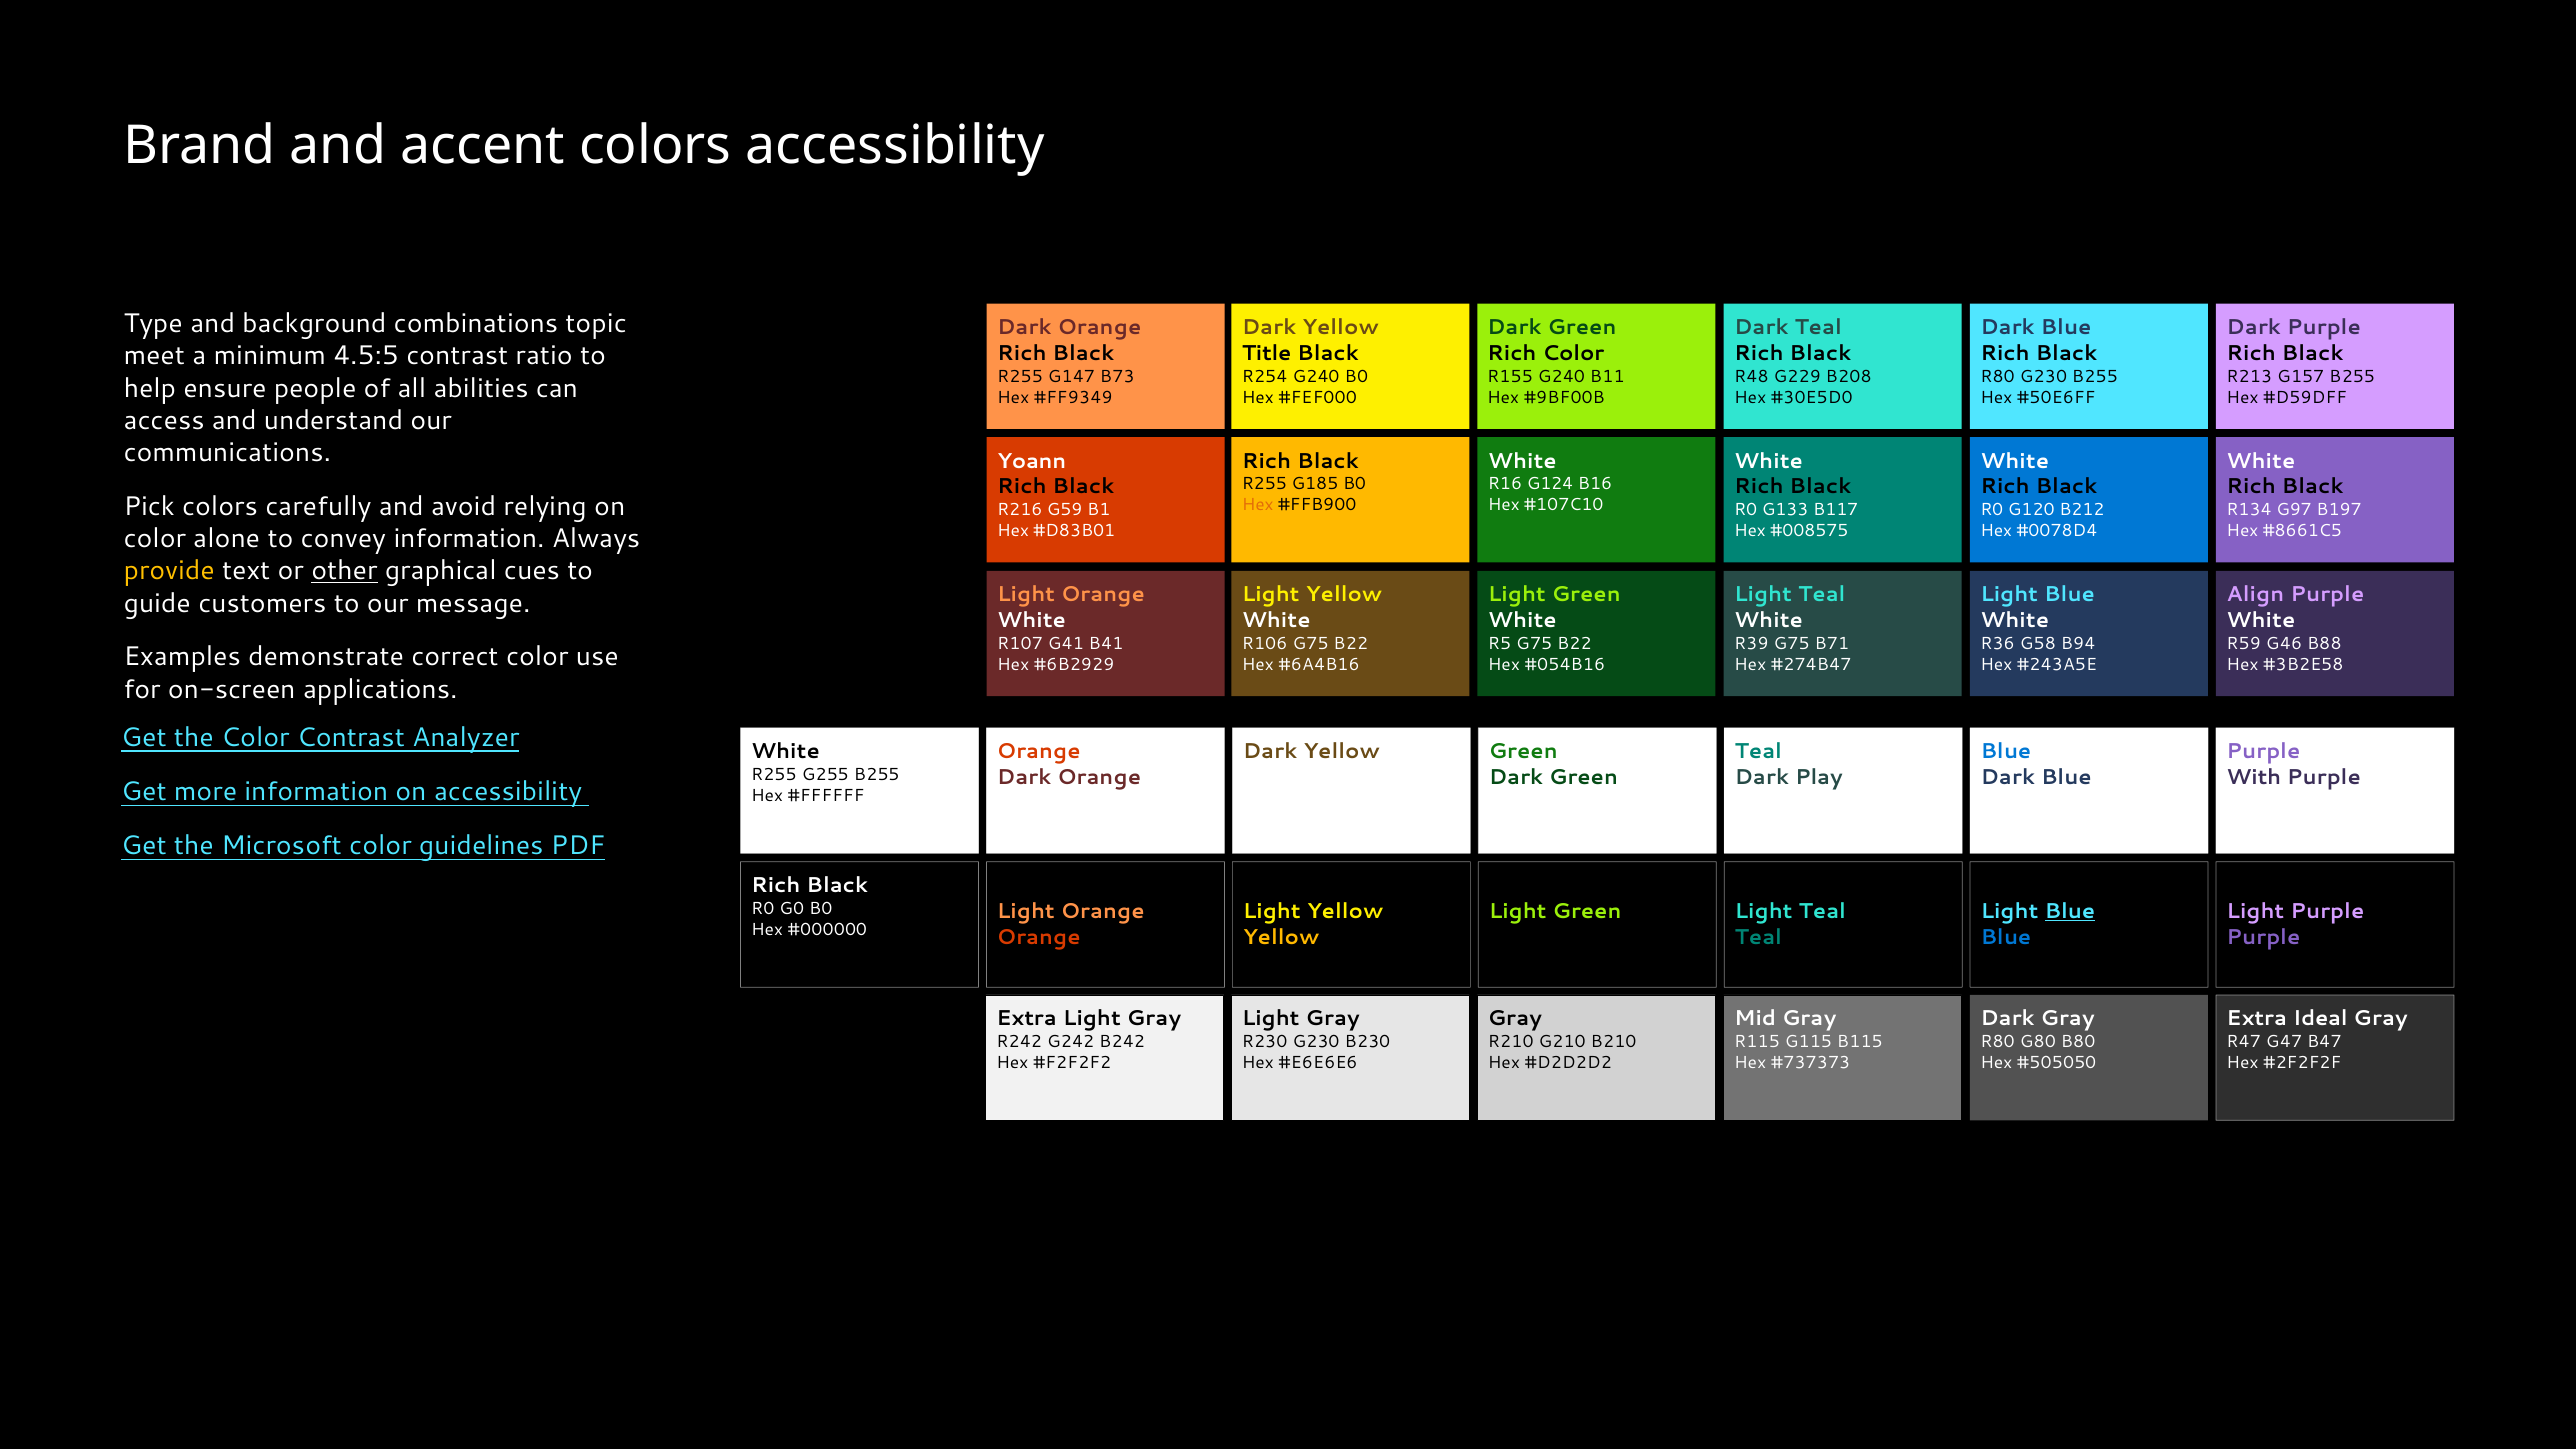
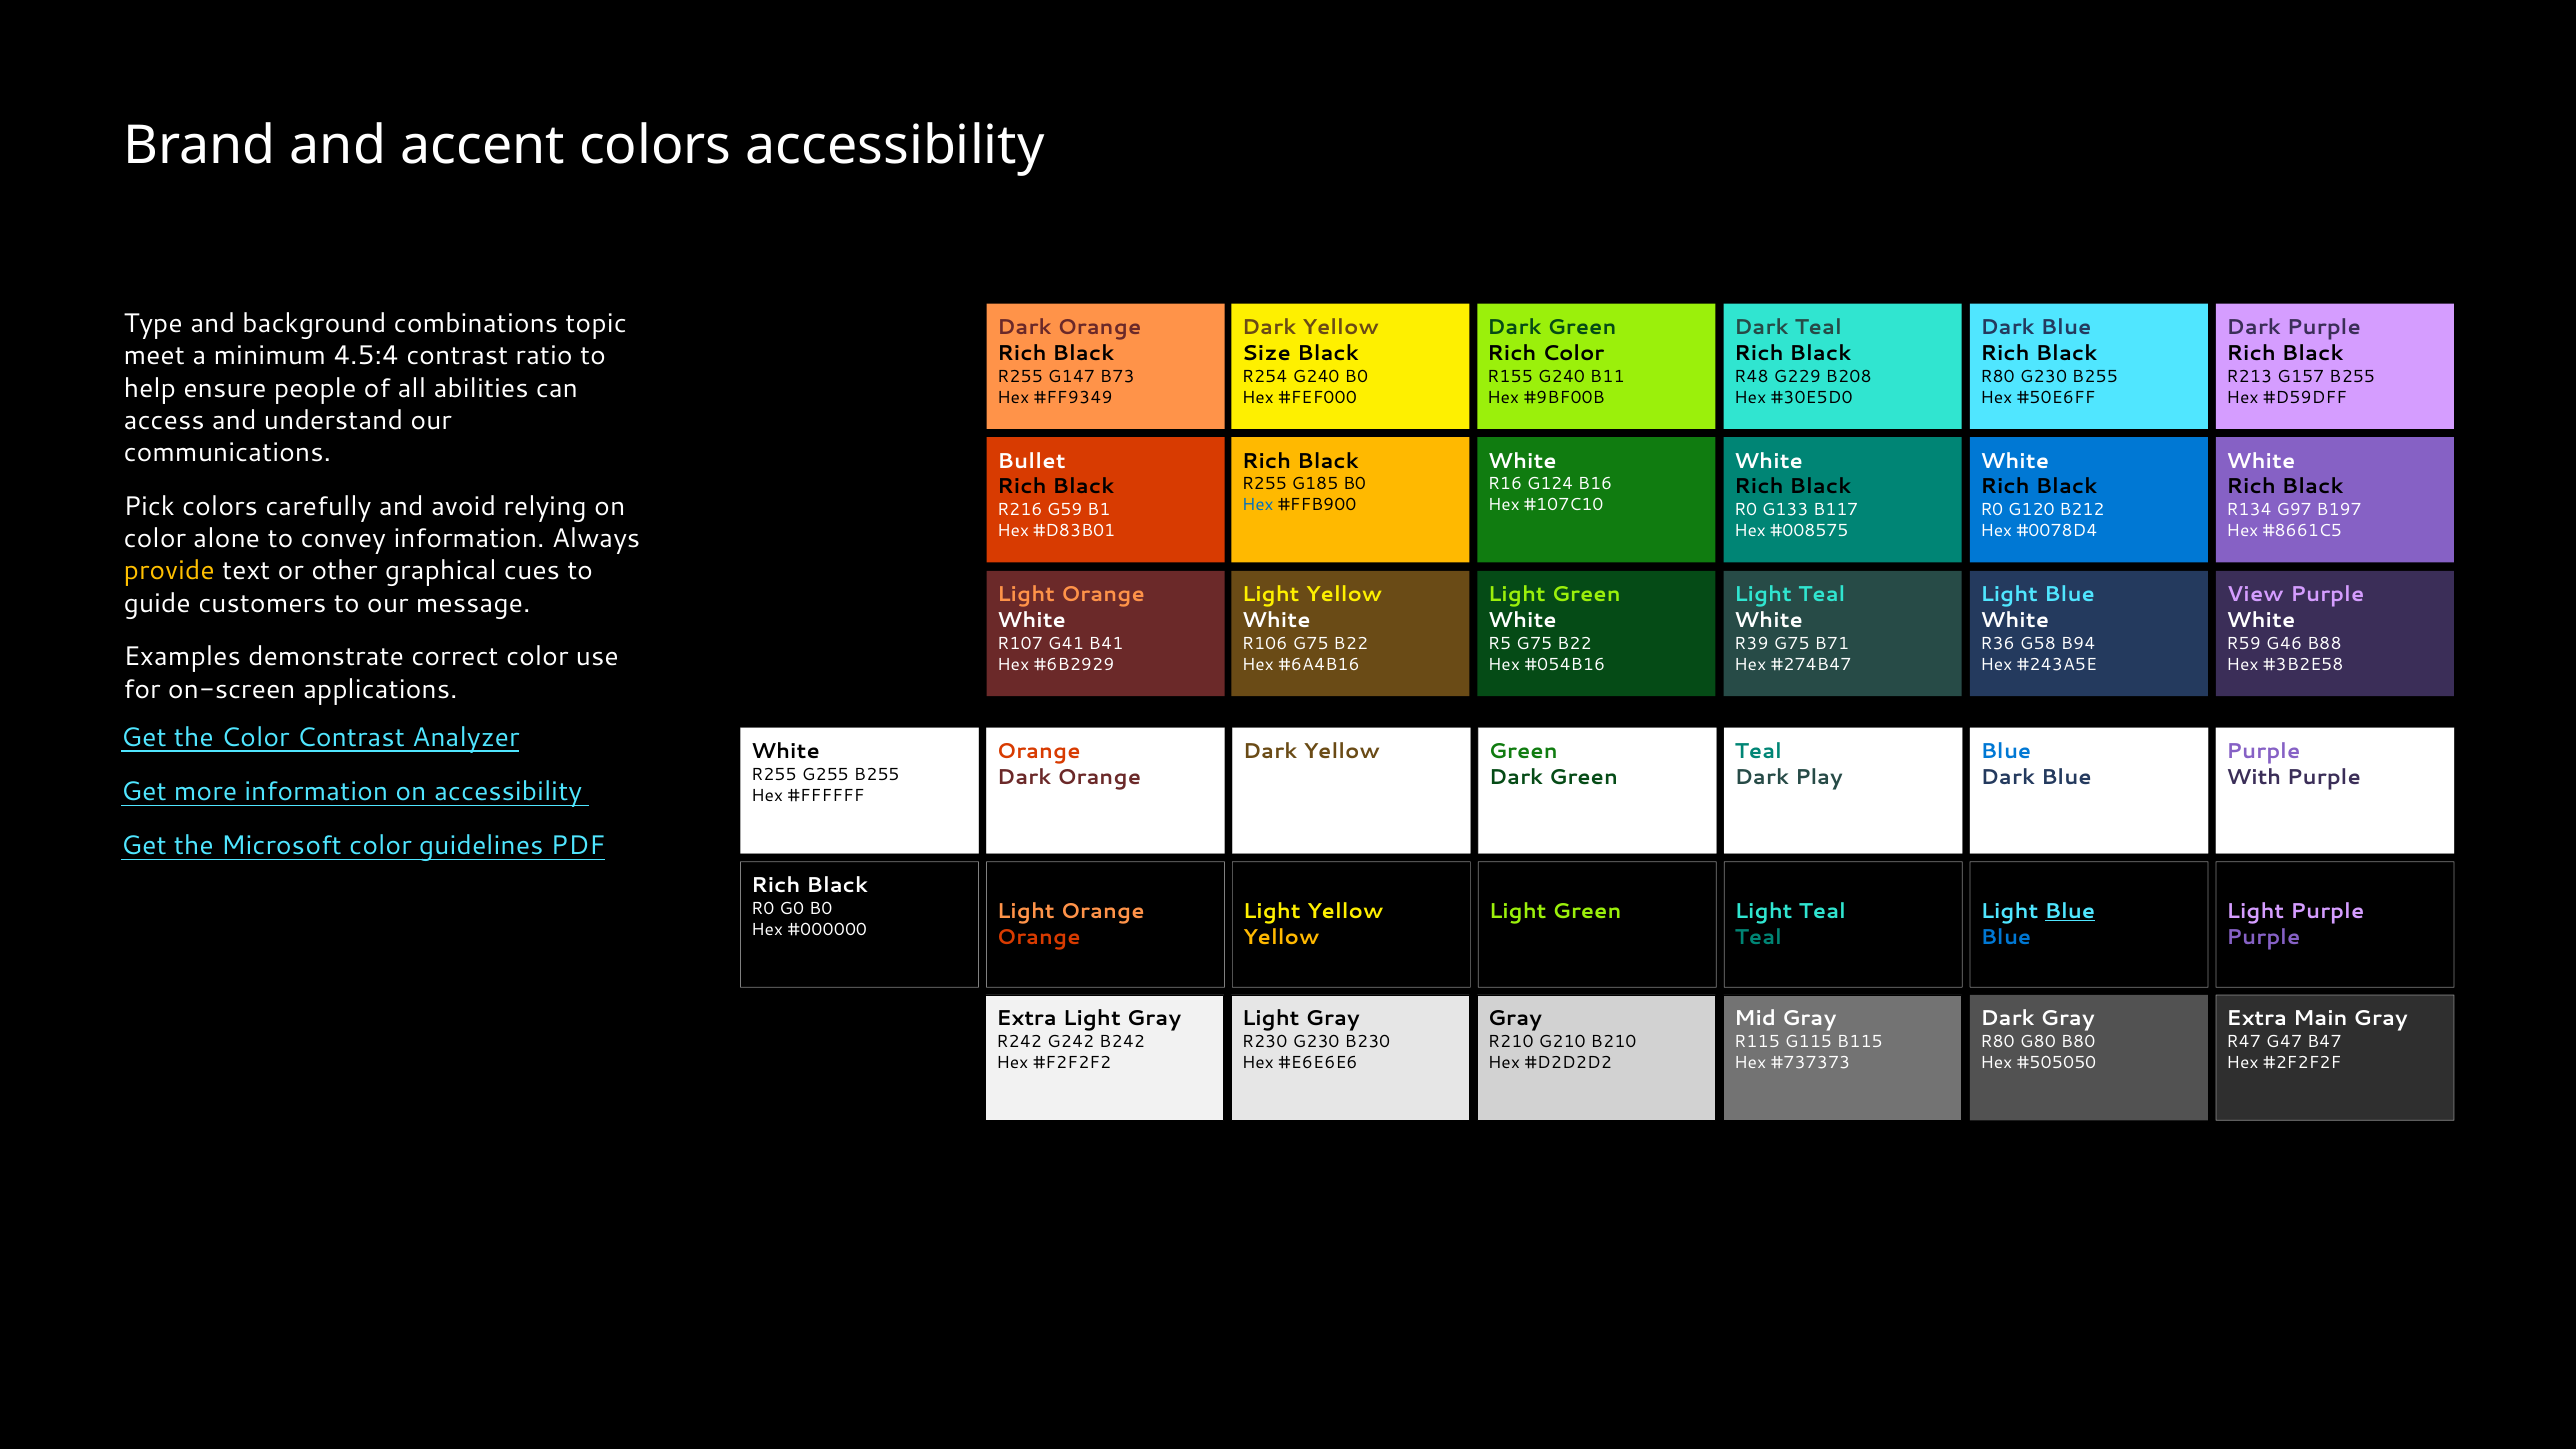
Title: Title -> Size (1266, 353)
4.5:5: 4.5:5 -> 4.5:4 (366, 356)
Yoann: Yoann -> Bullet (1031, 461)
Hex colour: orange -> blue (1258, 505)
other underline: present -> none (344, 571)
Align: Align -> View (2255, 595)
Ideal: Ideal -> Main (2320, 1019)
